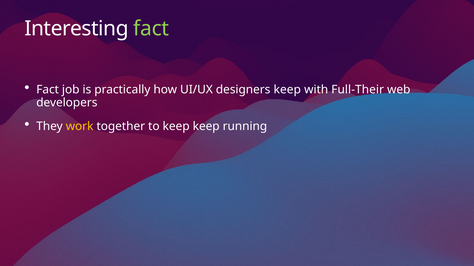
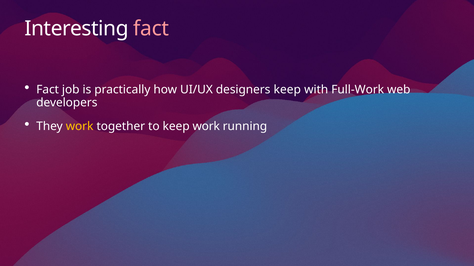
fact colour: light green -> pink (151, 29)
Full-Their: Full-Their -> Full-Work (358, 90)
keep keep: keep -> work (206, 127)
